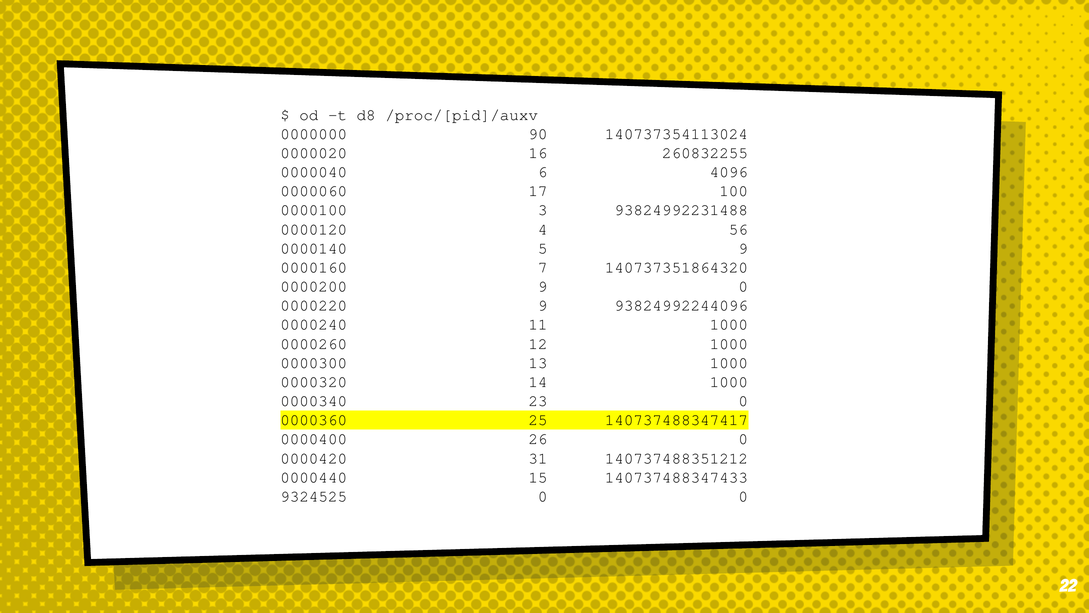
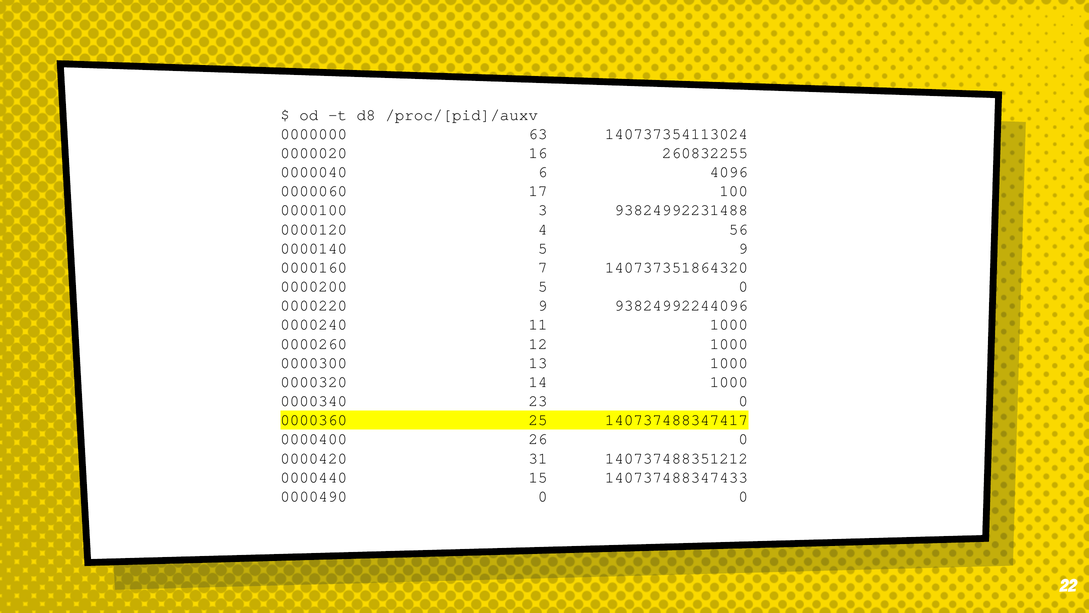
90: 90 -> 63 (538, 134)
0000200 9: 9 -> 5 (543, 286)
9324525: 9324525 -> 0000490 (314, 496)
